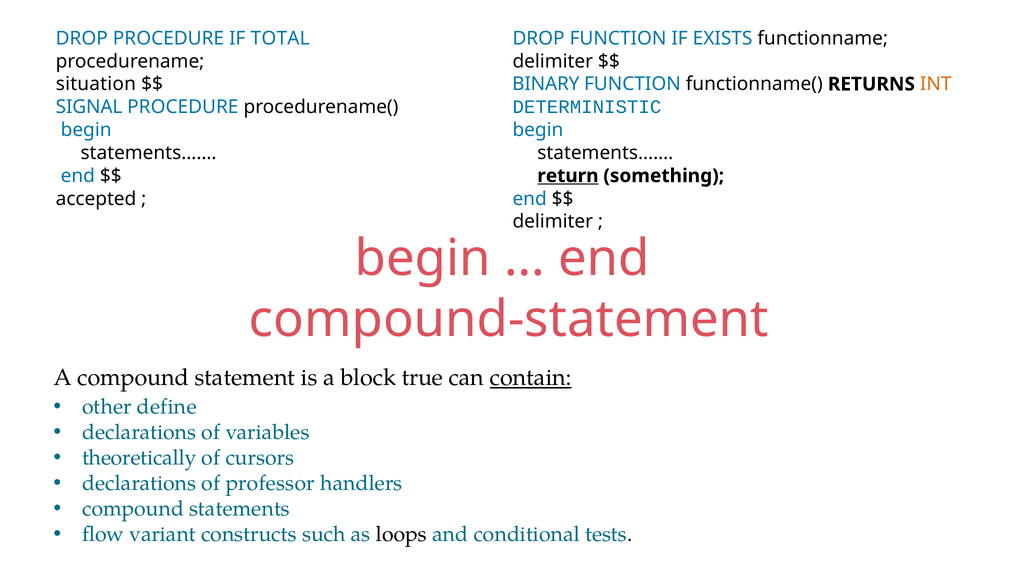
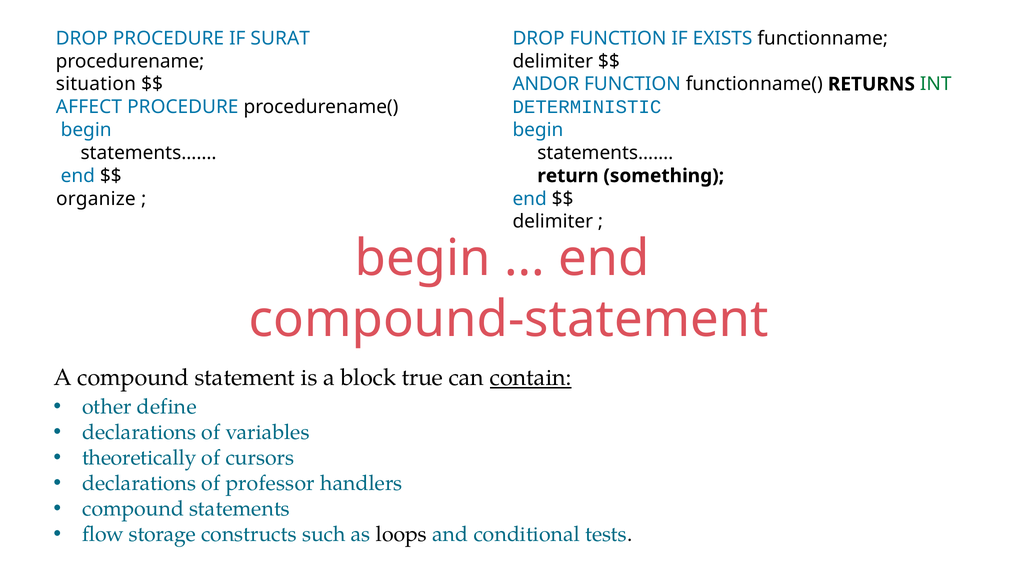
TOTAL: TOTAL -> SURAT (280, 38)
BINARY: BINARY -> ANDOR (546, 84)
INT colour: orange -> green (936, 84)
SIGNAL: SIGNAL -> AFFECT (89, 107)
return underline: present -> none (568, 176)
accepted: accepted -> organize (96, 199)
variant: variant -> storage (163, 534)
